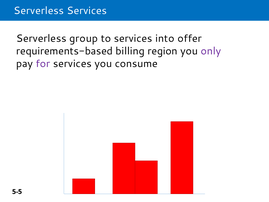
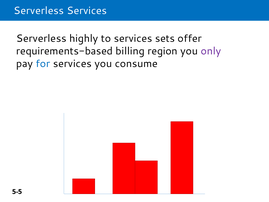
group: group -> highly (84, 38)
into: into -> sets (165, 38)
for colour: purple -> blue (43, 63)
